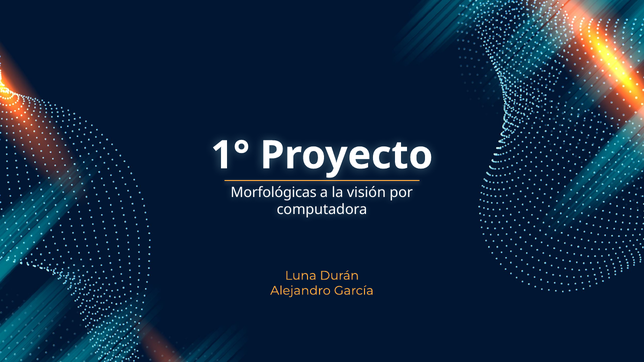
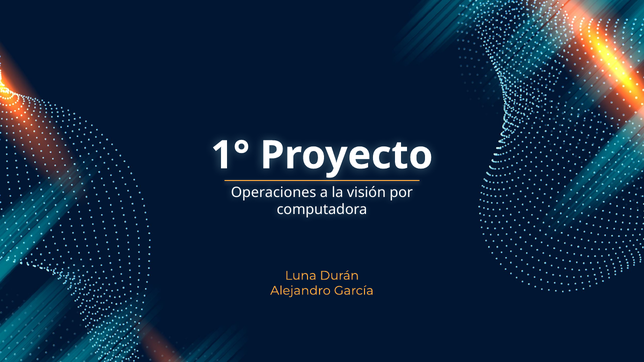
Morfológicas: Morfológicas -> Operaciones (274, 192)
